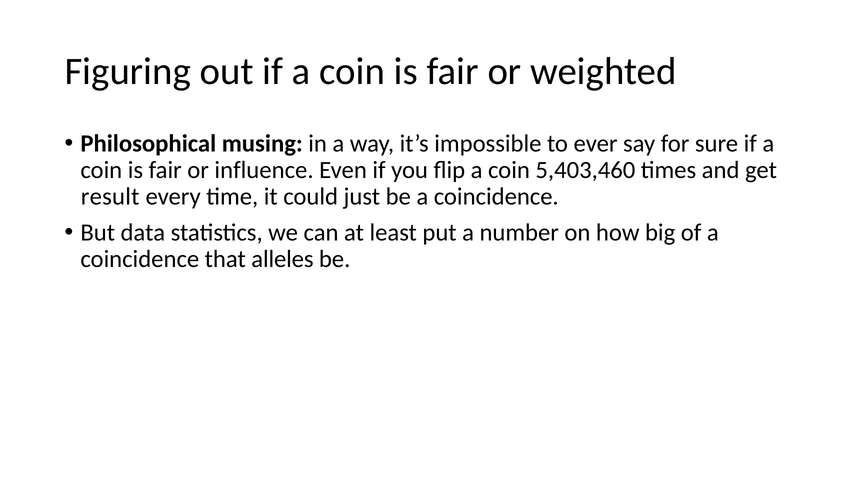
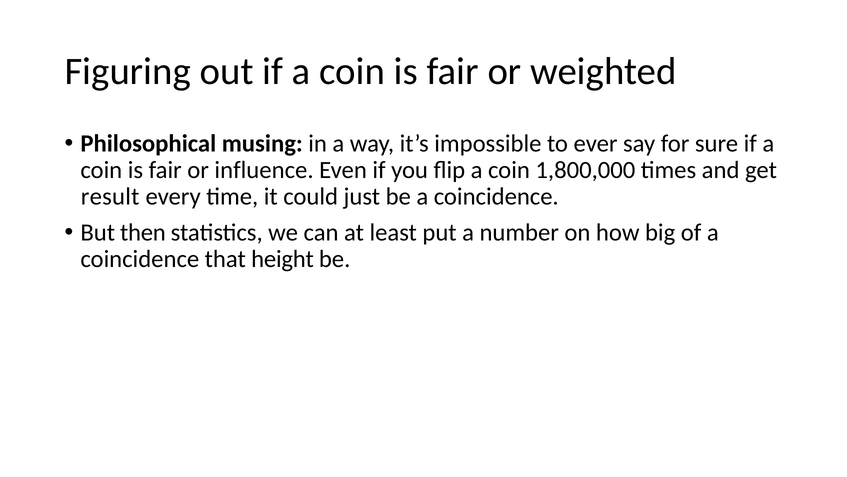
5,403,460: 5,403,460 -> 1,800,000 (585, 170)
data: data -> then (143, 232)
alleles: alleles -> height (283, 259)
